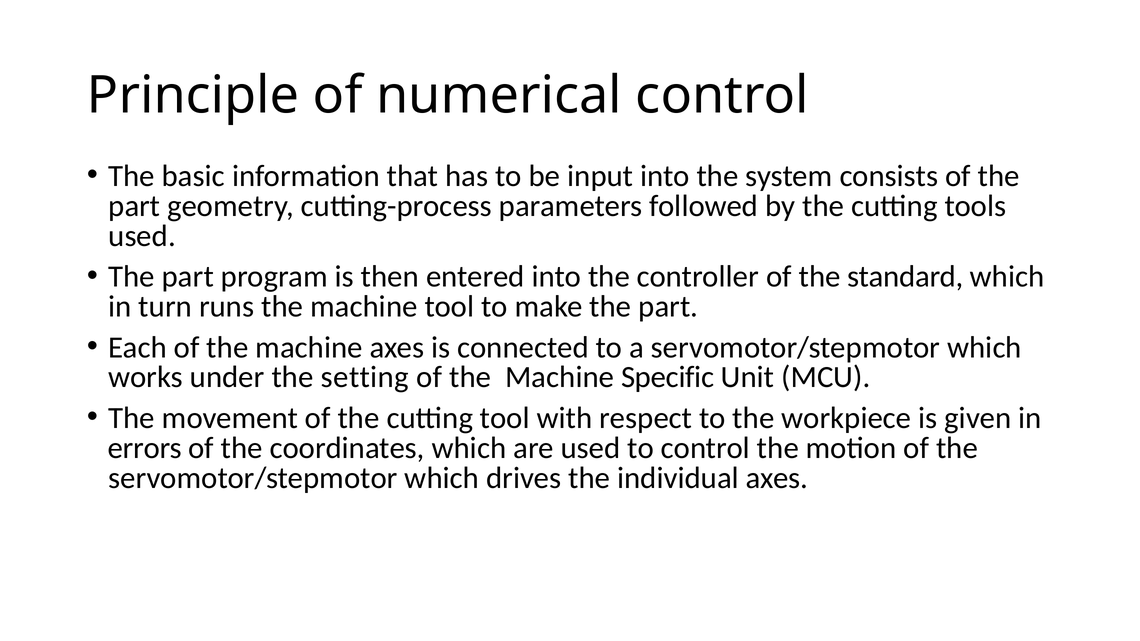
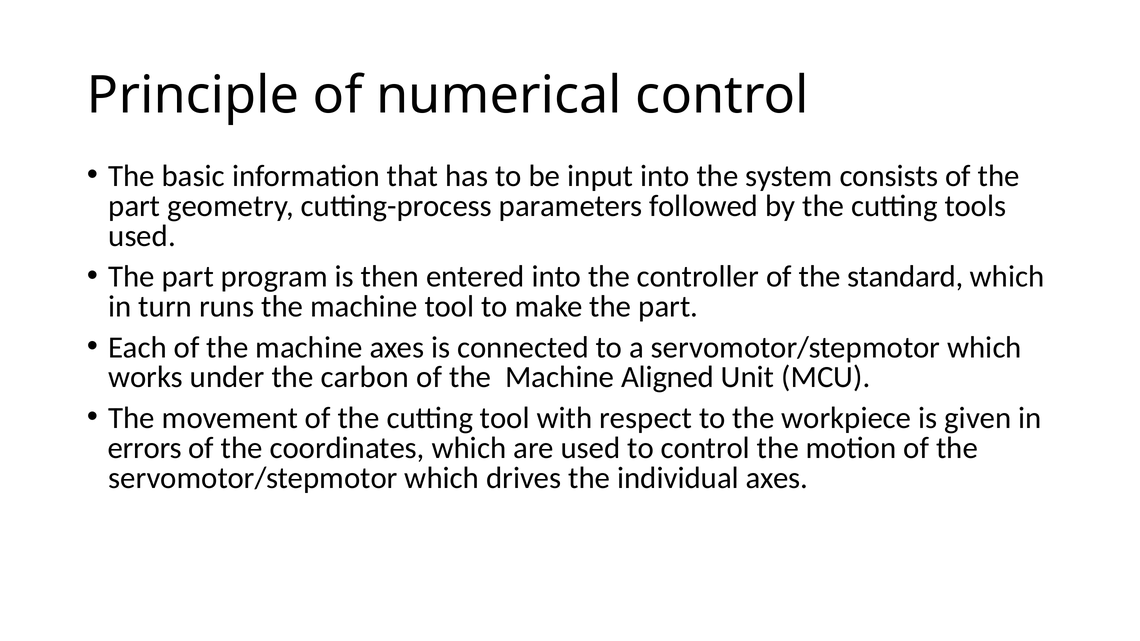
setting: setting -> carbon (365, 377)
Specific: Specific -> Aligned (668, 377)
